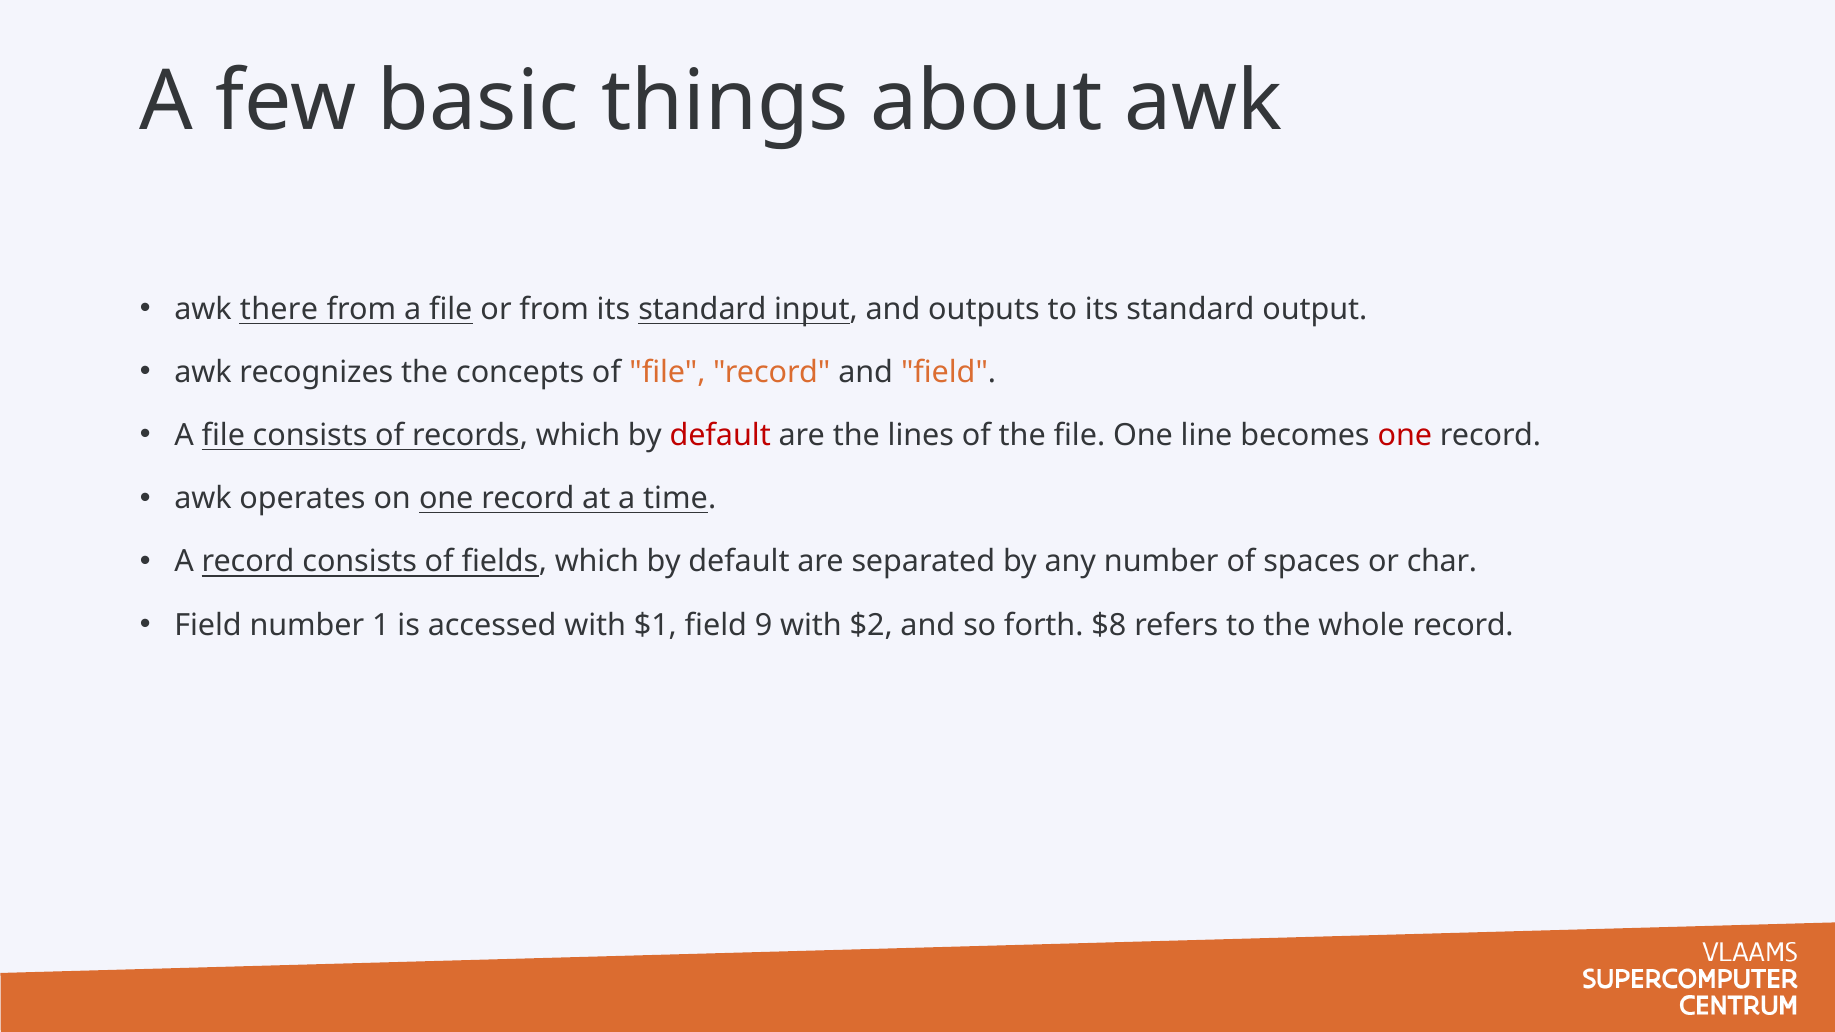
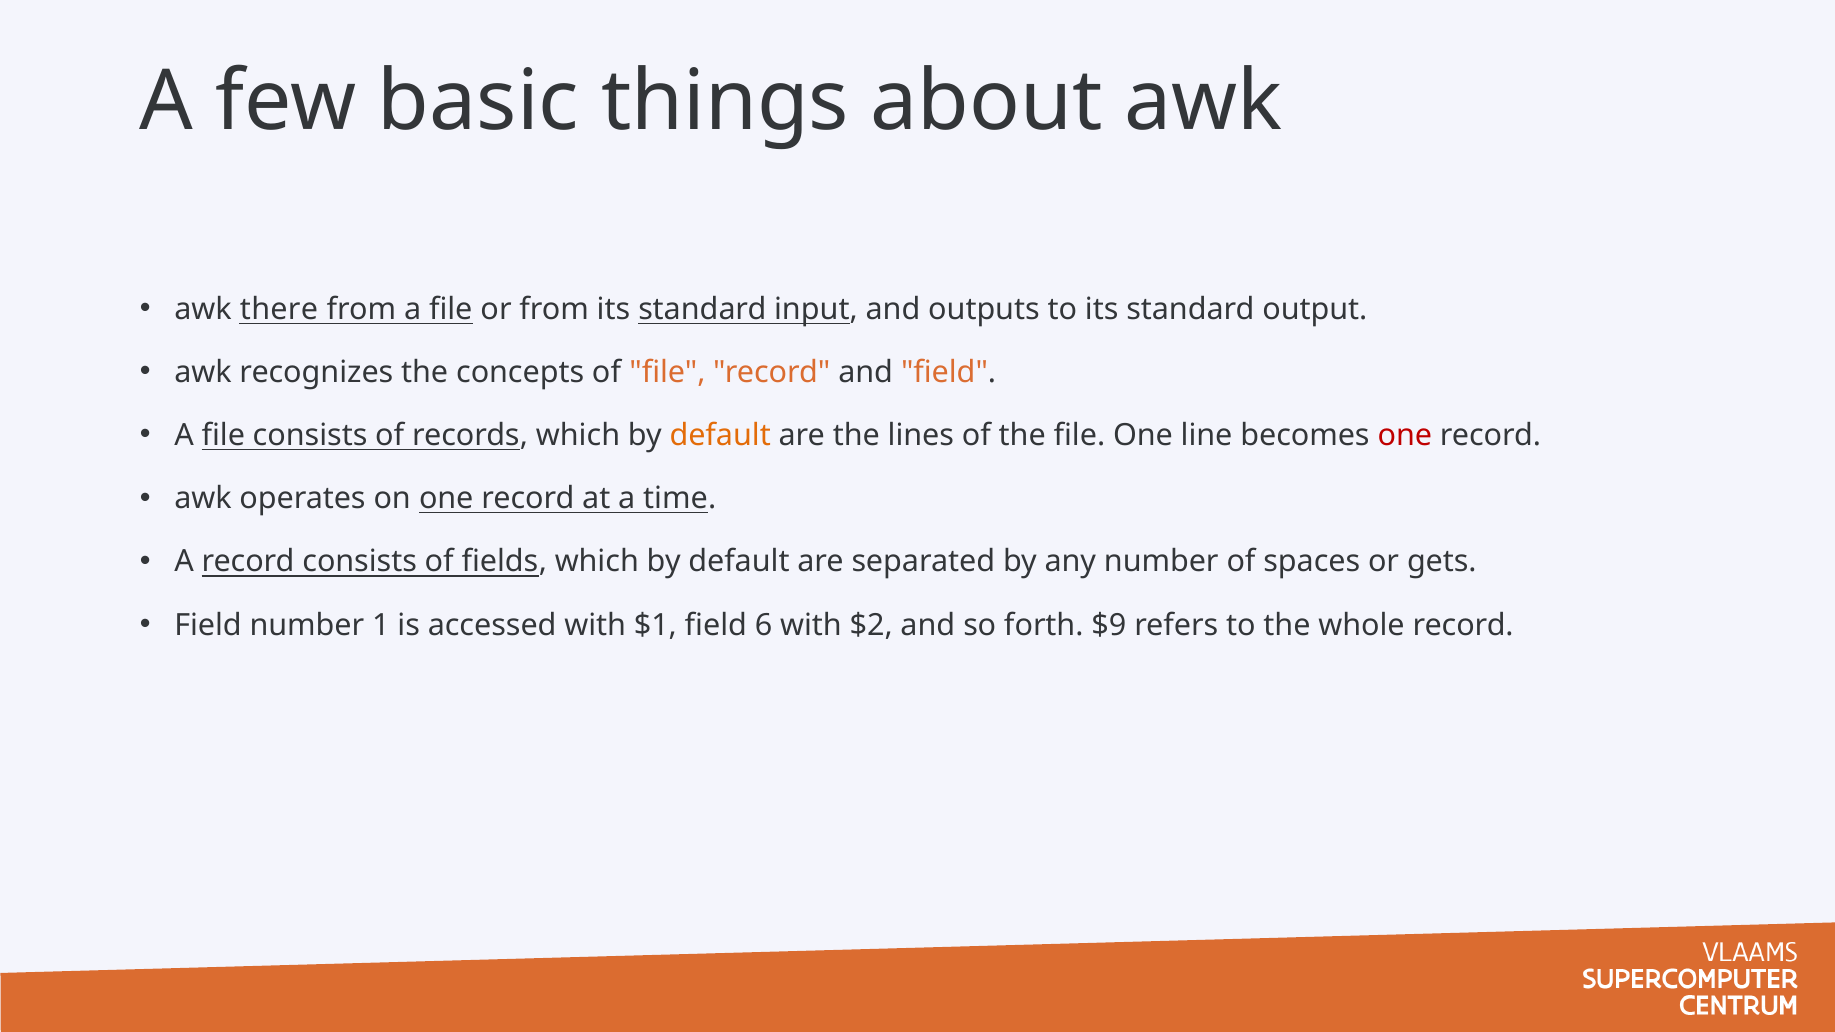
default colour: red -> orange (720, 436)
char: char -> gets (1442, 562)
9: 9 -> 6 (764, 625)
$8: $8 -> $9 (1109, 625)
